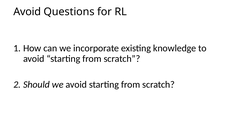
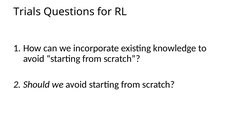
Avoid: Avoid -> Trials (27, 12)
